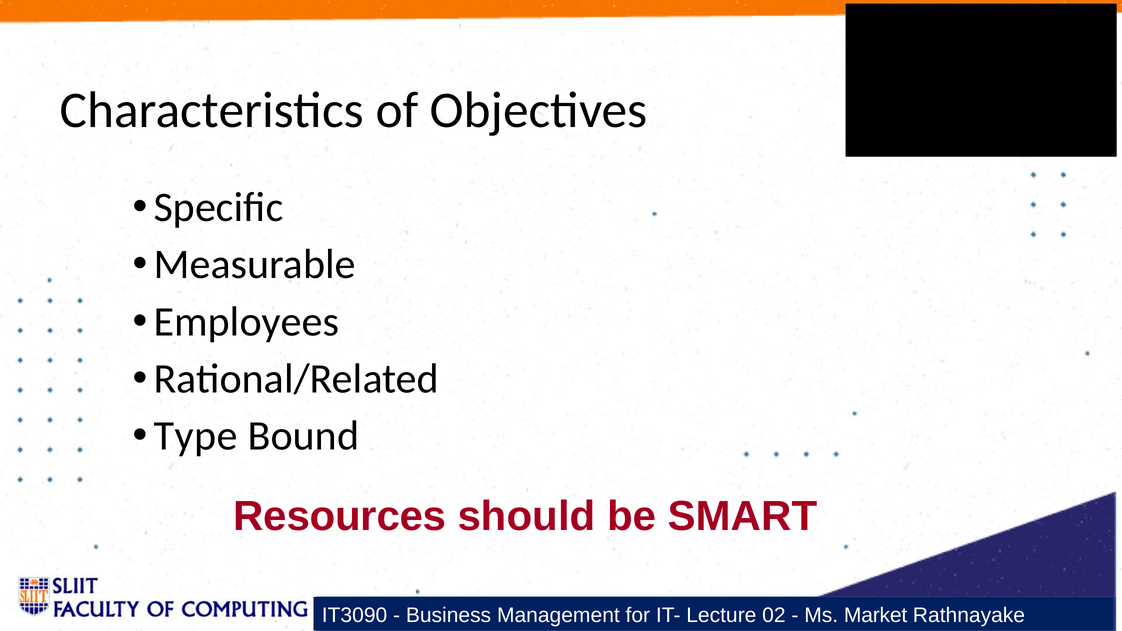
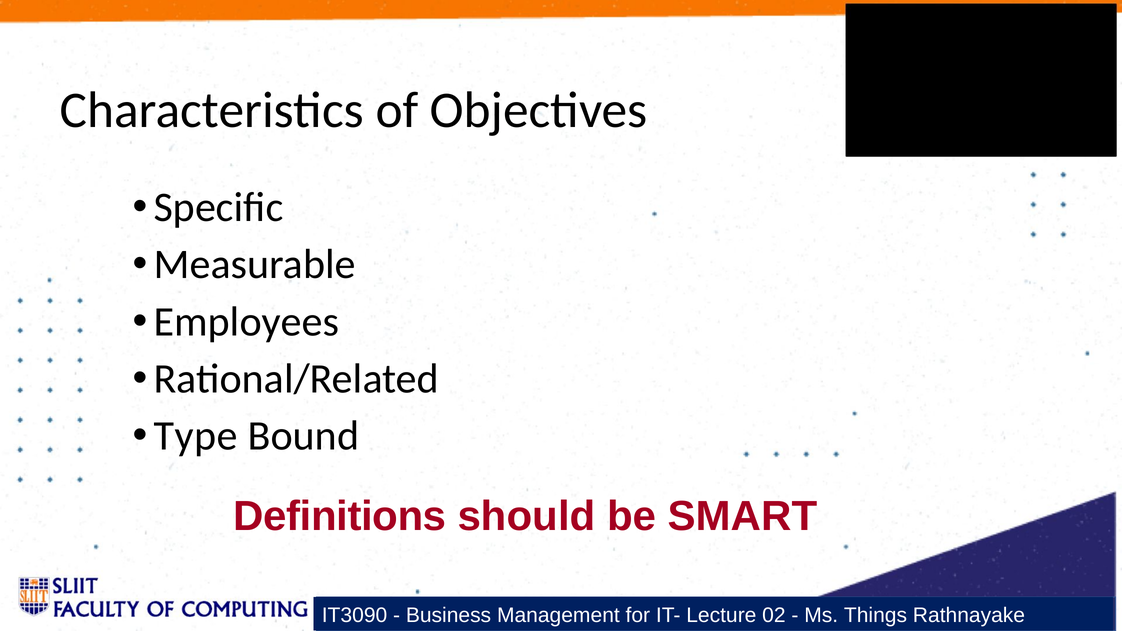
Resources: Resources -> Definitions (340, 517)
Market: Market -> Things (875, 615)
